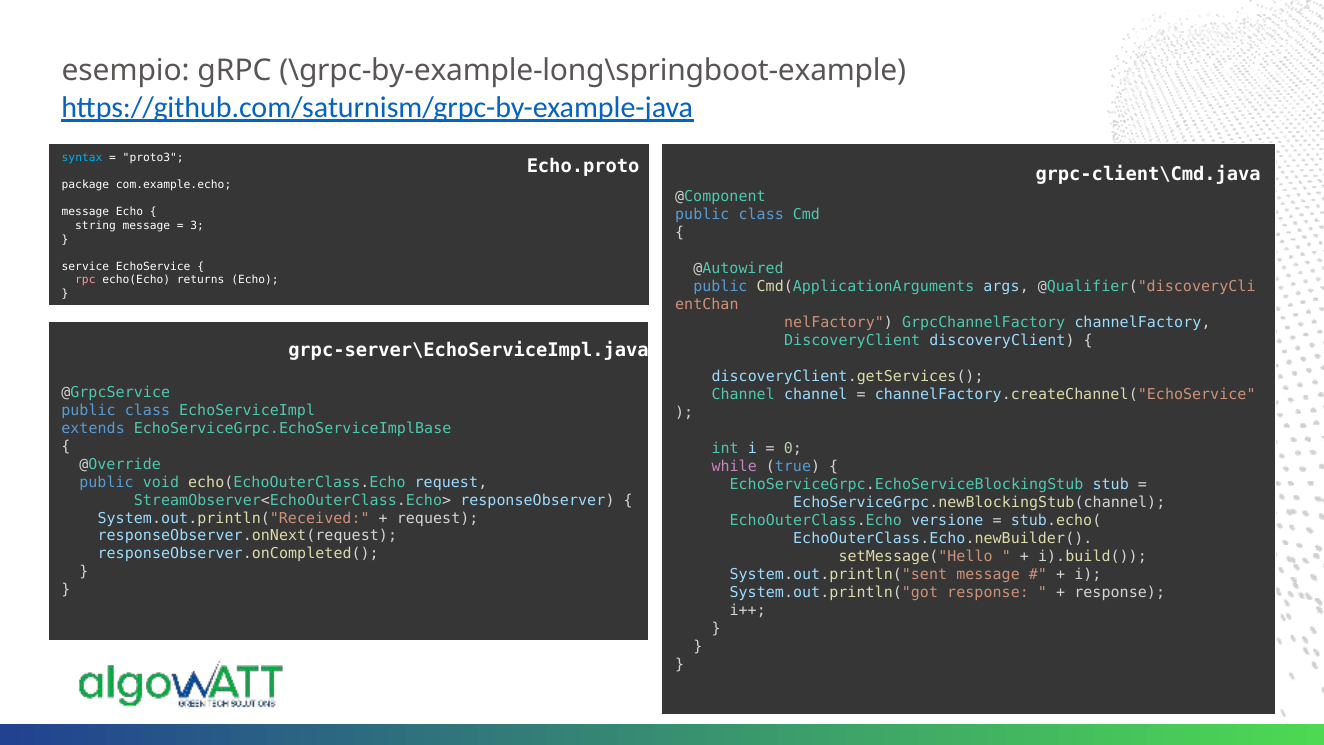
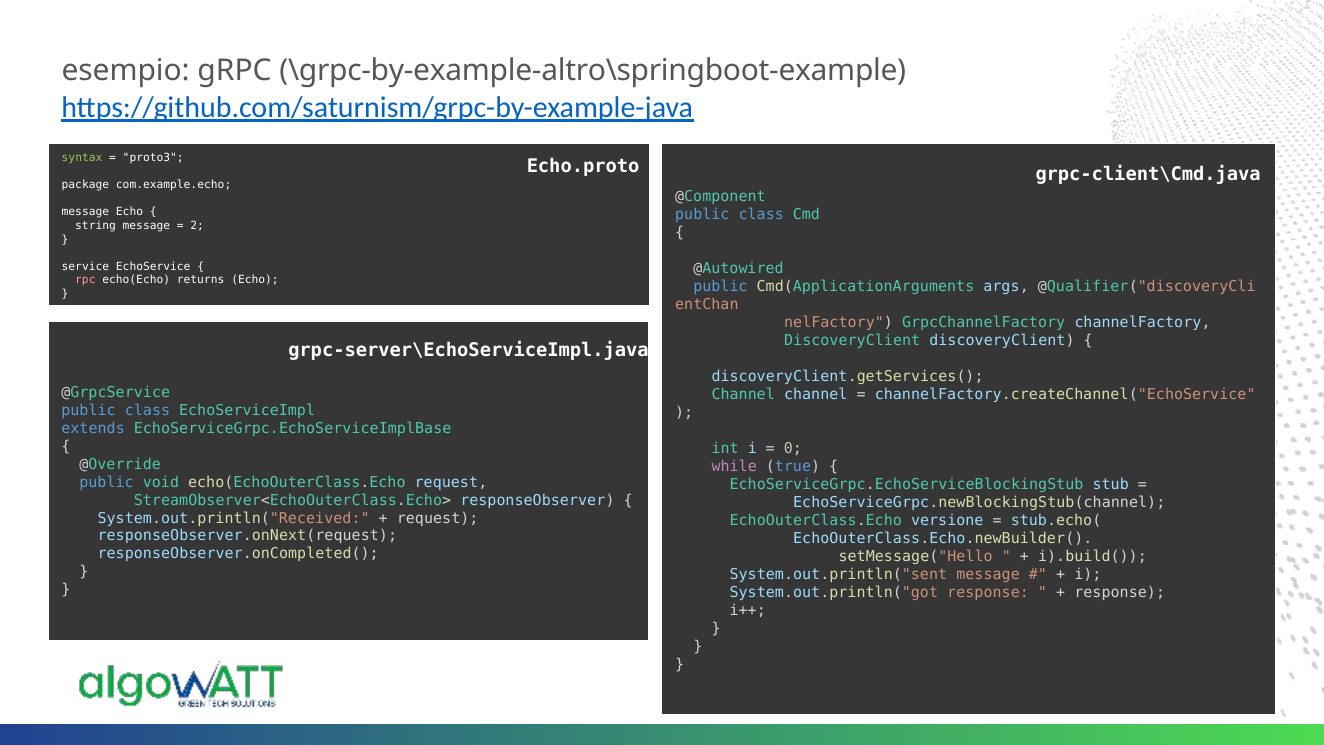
\grpc-by-example-long\springboot-example: \grpc-by-example-long\springboot-example -> \grpc-by-example-altro\springboot-example (593, 71)
syntax colour: light blue -> light green (82, 158)
3: 3 -> 2 (197, 226)
